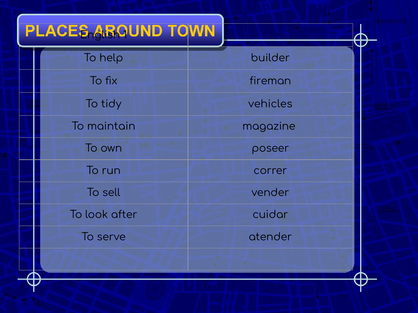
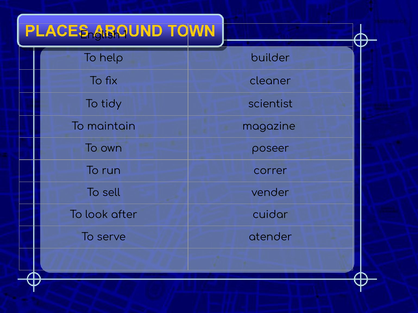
fireman: fireman -> cleaner (270, 81)
vehicles: vehicles -> scientist (270, 104)
